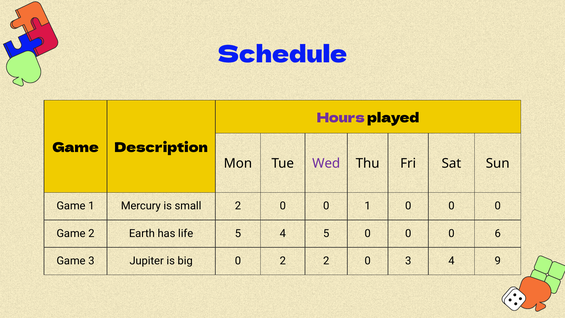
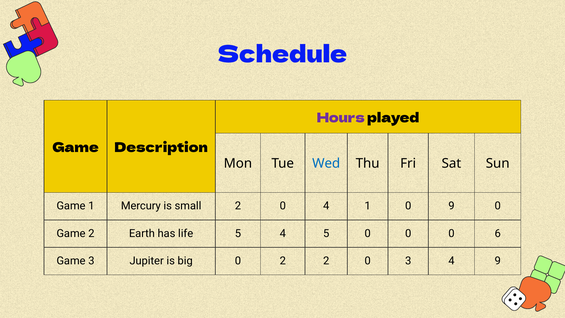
Wed colour: purple -> blue (326, 163)
2 0 0: 0 -> 4 (326, 206)
1 0 0: 0 -> 9 (451, 206)
